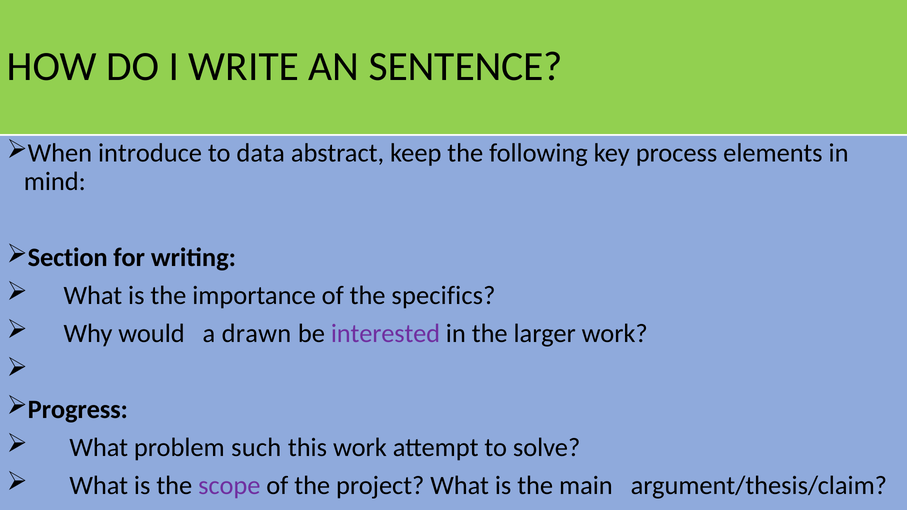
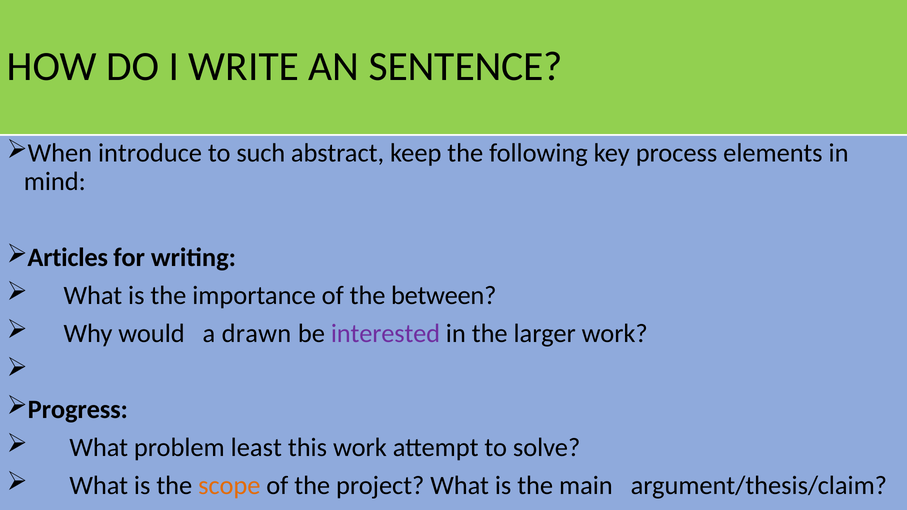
data: data -> such (261, 153)
Section: Section -> Articles (68, 258)
specifics: specifics -> between (444, 296)
such: such -> least (256, 448)
scope colour: purple -> orange (229, 486)
